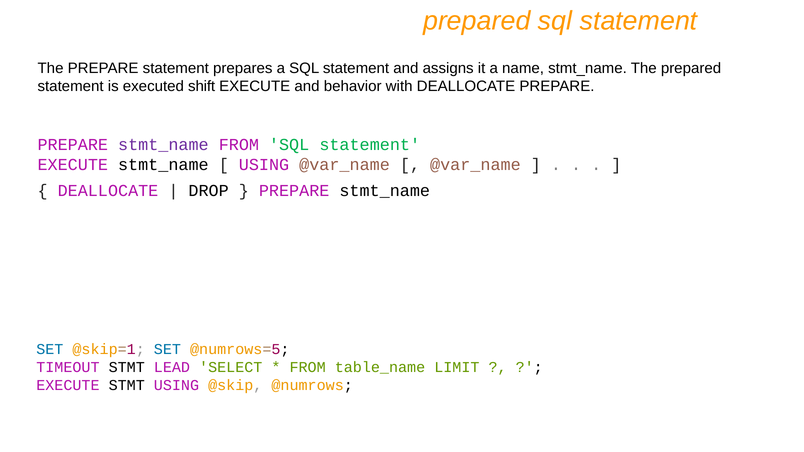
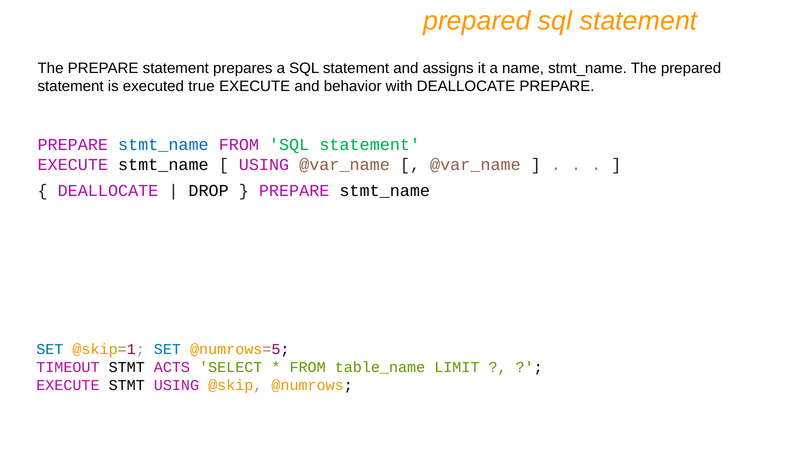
shift: shift -> true (201, 86)
stmt_name colour: purple -> blue (163, 145)
LEAD: LEAD -> ACTS (172, 367)
